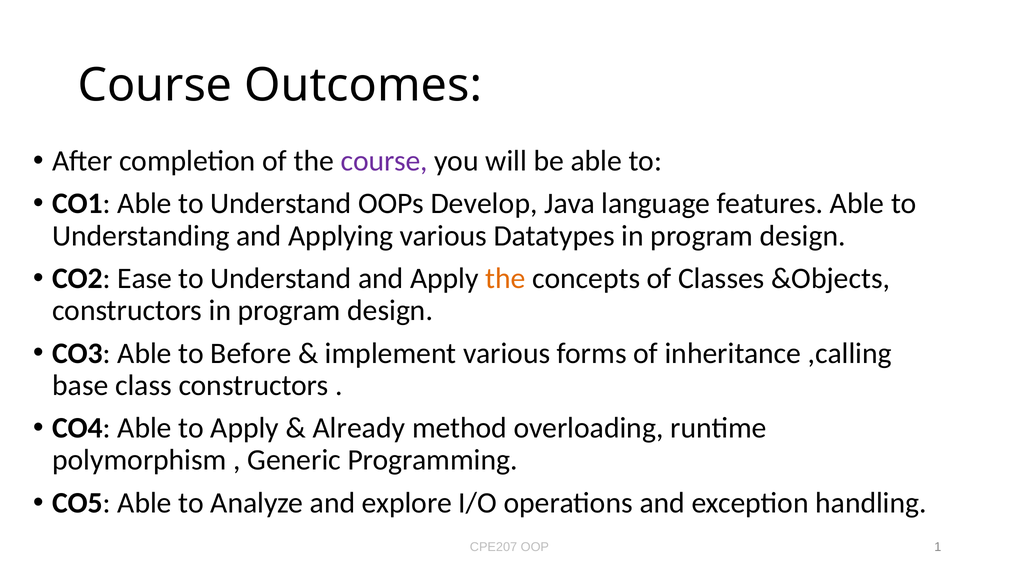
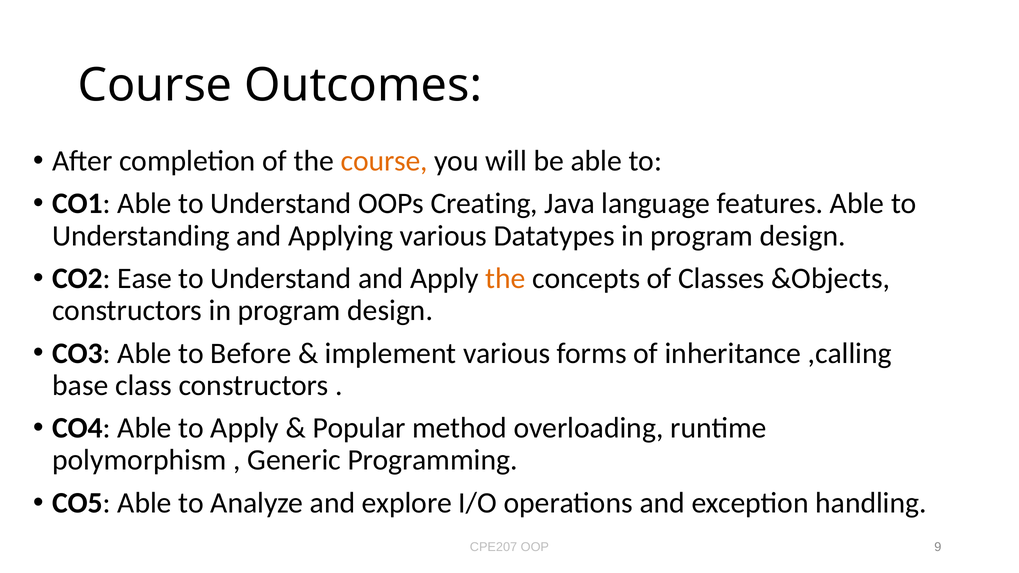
course colour: purple -> orange (384, 161)
Develop: Develop -> Creating (484, 204)
Already: Already -> Popular (359, 428)
1: 1 -> 9 (938, 547)
